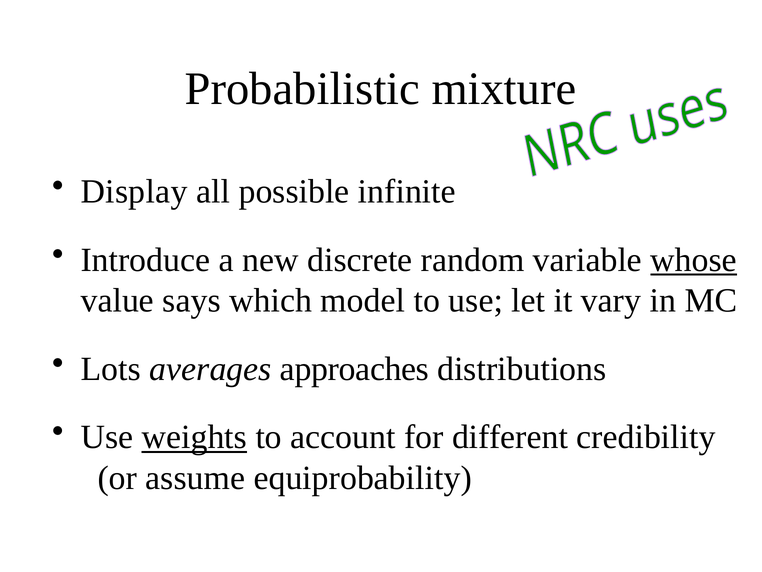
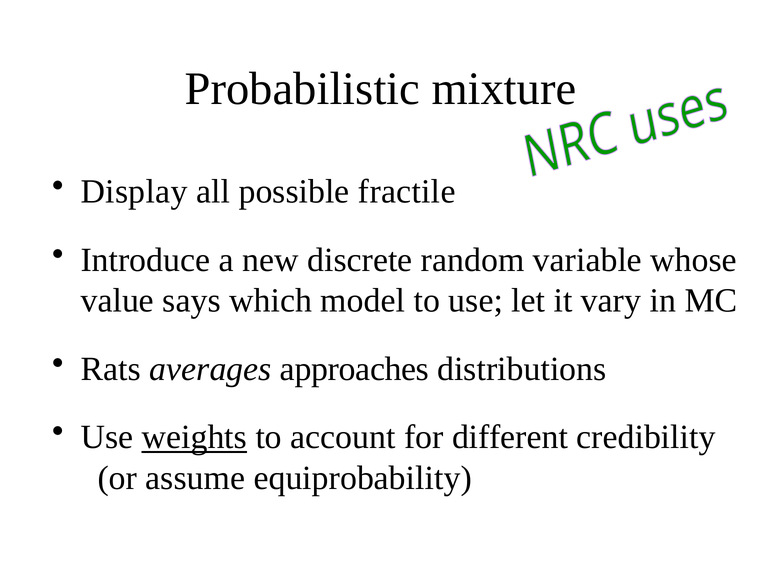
infinite: infinite -> fractile (407, 192)
whose underline: present -> none (694, 260)
Lots: Lots -> Rats (111, 369)
